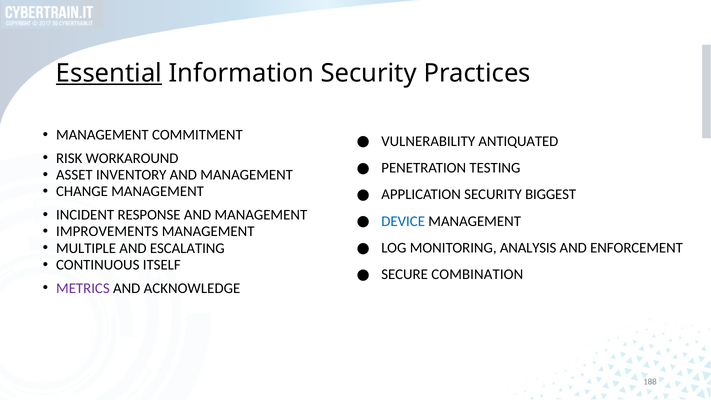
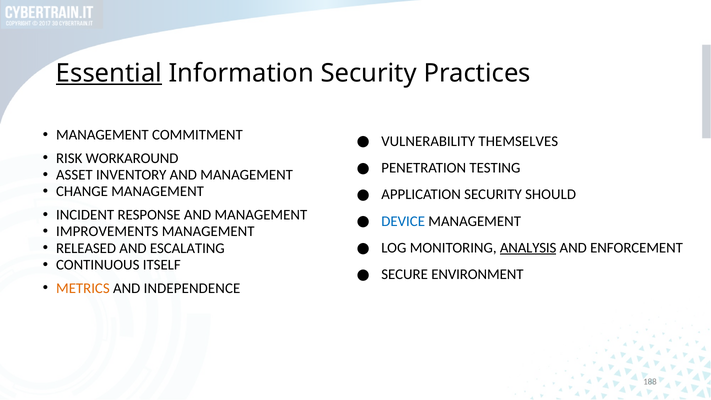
ANTIQUATED: ANTIQUATED -> THEMSELVES (518, 141)
BIGGEST: BIGGEST -> SHOULD (551, 194)
MULTIPLE: MULTIPLE -> RELEASED (86, 248)
ANALYSIS underline: none -> present (528, 248)
COMBINATION: COMBINATION -> ENVIRONMENT (477, 274)
METRICS colour: purple -> orange (83, 288)
ACKNOWLEDGE: ACKNOWLEDGE -> INDEPENDENCE (192, 288)
